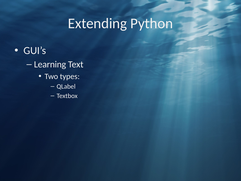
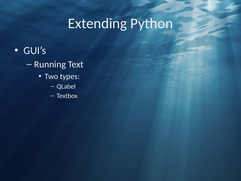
Learning: Learning -> Running (50, 64)
